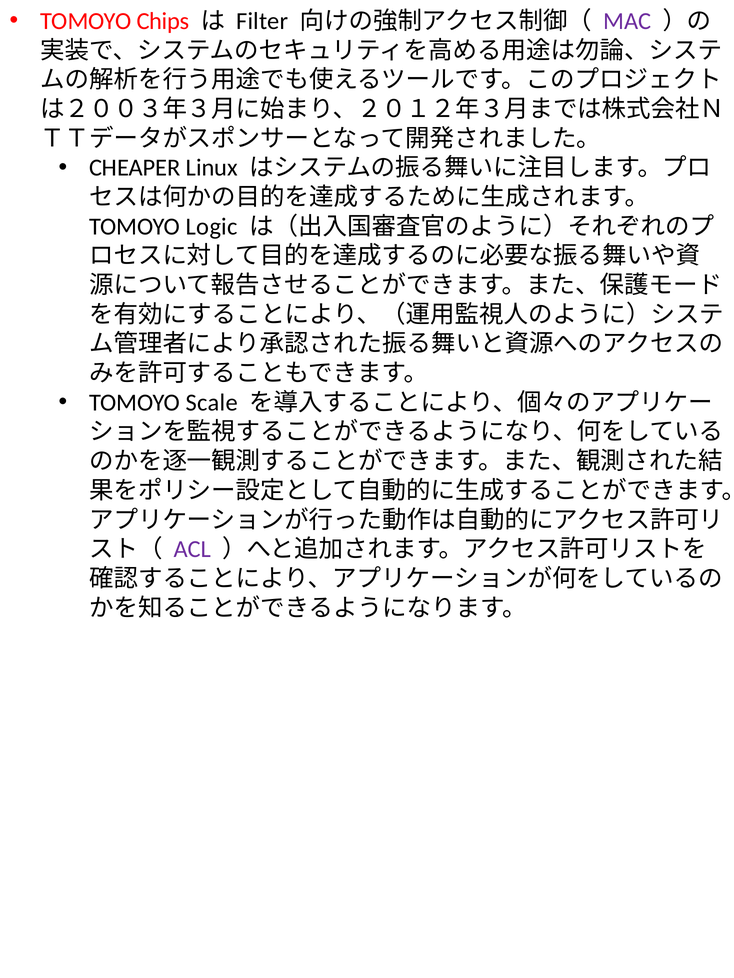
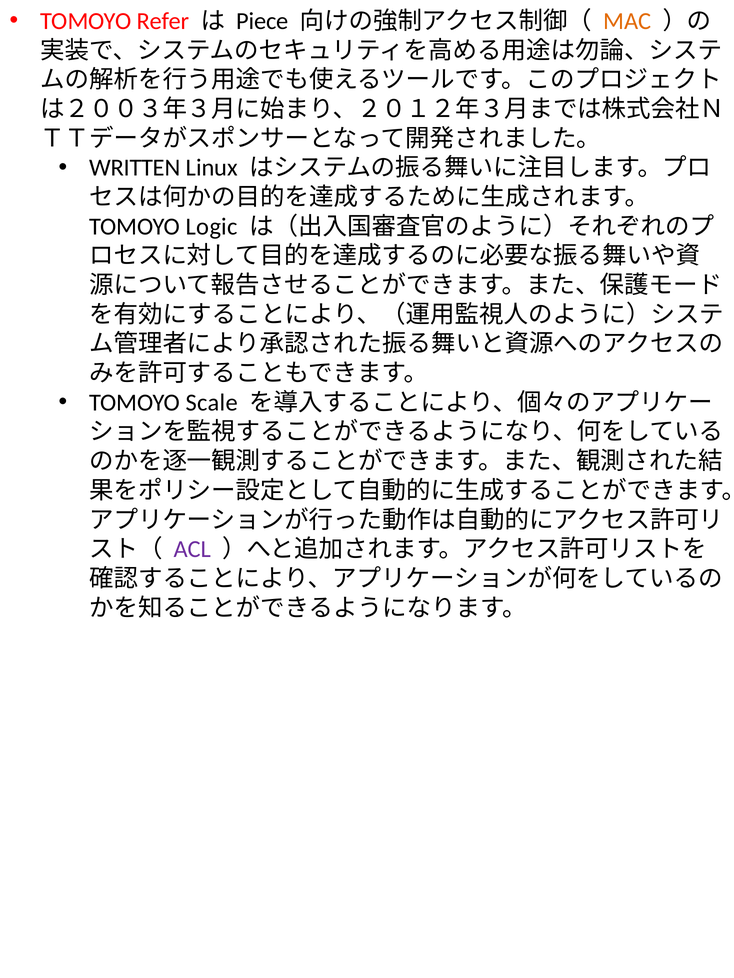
Chips: Chips -> Refer (163, 21)
Filter: Filter -> Piece (262, 21)
MAC colour: purple -> orange (627, 21)
CHEAPER: CHEAPER -> WRITTEN (135, 168)
